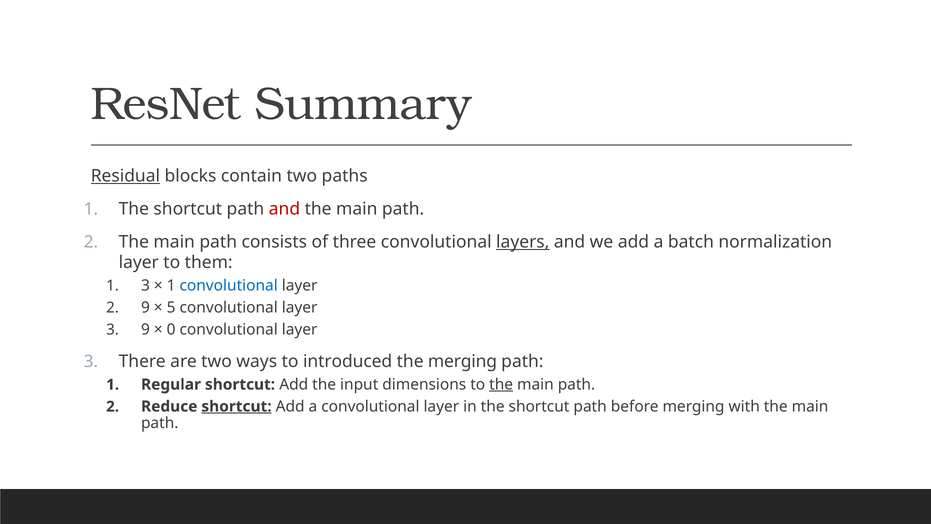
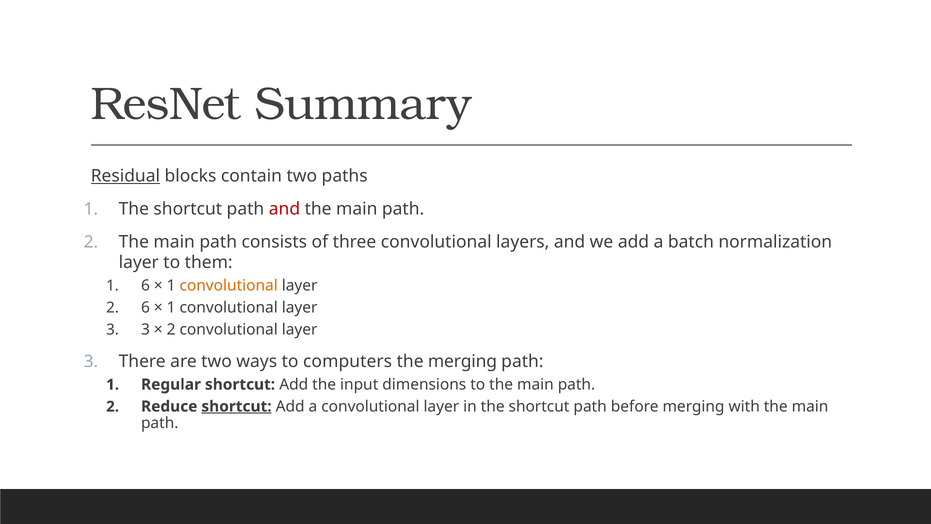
layers underline: present -> none (523, 242)
1 3: 3 -> 6 (145, 286)
convolutional colour: blue -> orange (229, 286)
9: 9 -> 6 (145, 308)
5: 5 -> 1 (171, 308)
3 9: 9 -> 3 (145, 329)
0: 0 -> 2 (171, 329)
introduced: introduced -> computers (348, 361)
the underline: present -> none (501, 384)
